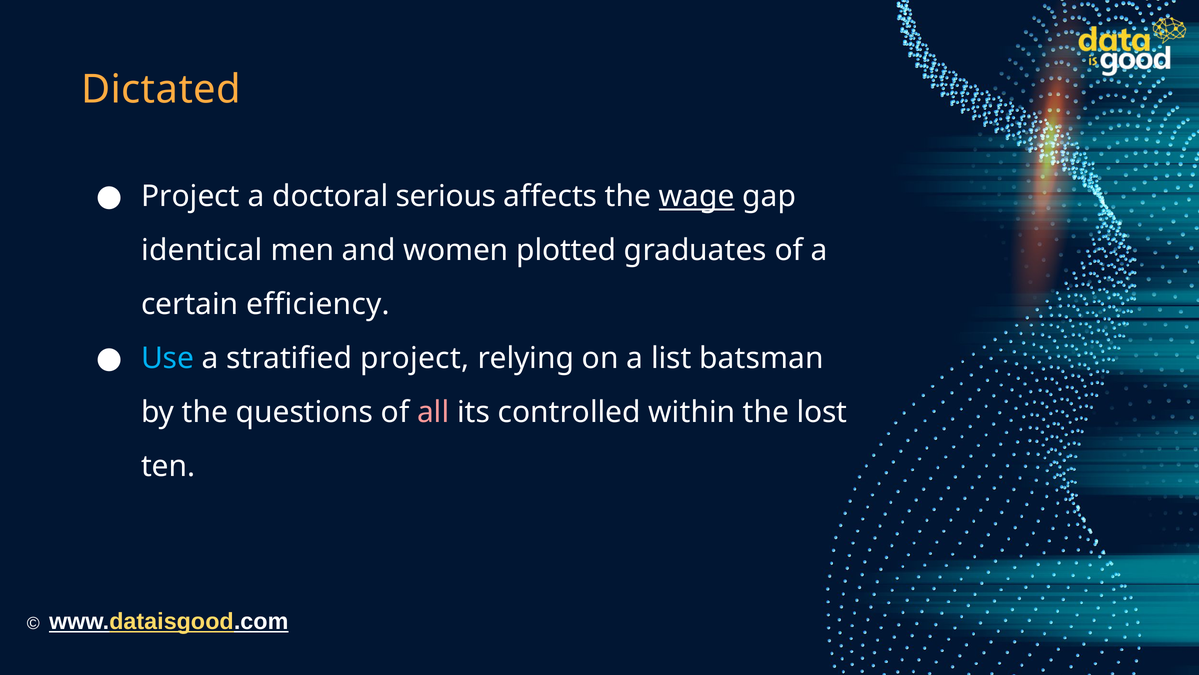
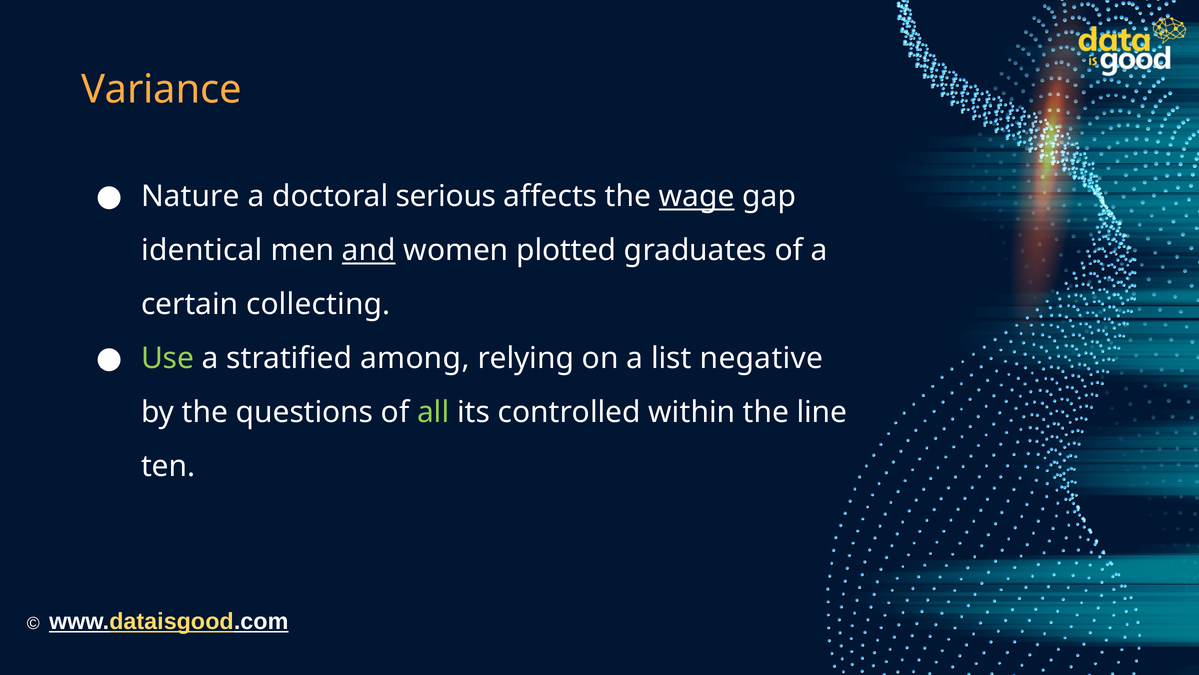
Dictated: Dictated -> Variance (161, 89)
Project: Project -> Nature (190, 196)
and underline: none -> present (369, 250)
efficiency: efficiency -> collecting (318, 304)
Use colour: light blue -> light green (168, 358)
stratified project: project -> among (415, 358)
batsman: batsman -> negative (761, 358)
all colour: pink -> light green (433, 412)
lost: lost -> line (822, 412)
